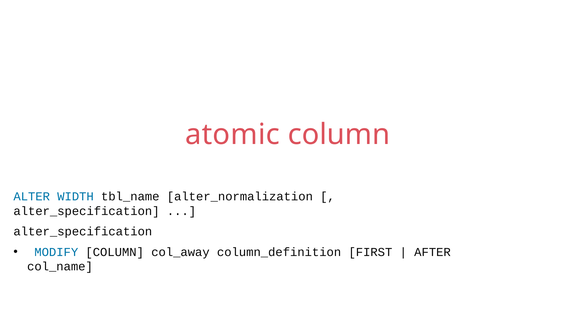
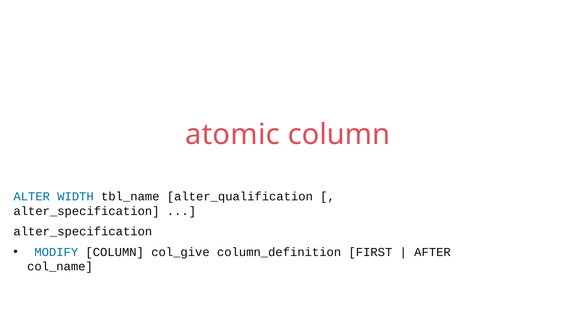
alter_normalization: alter_normalization -> alter_qualification (240, 197)
col_away: col_away -> col_give (180, 252)
